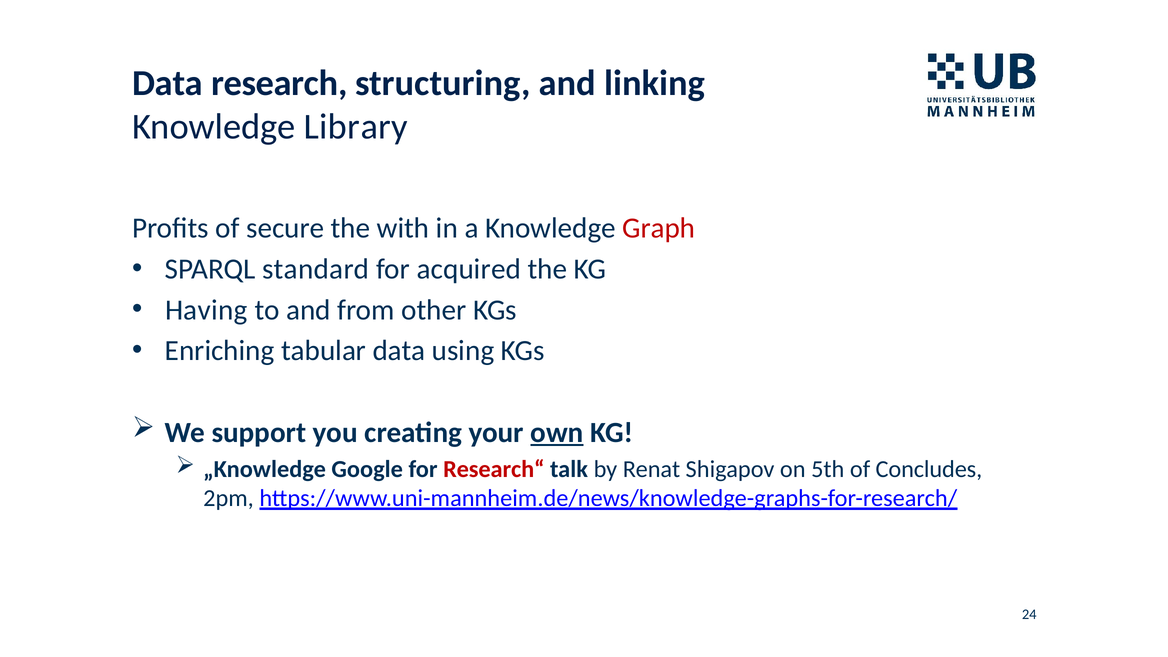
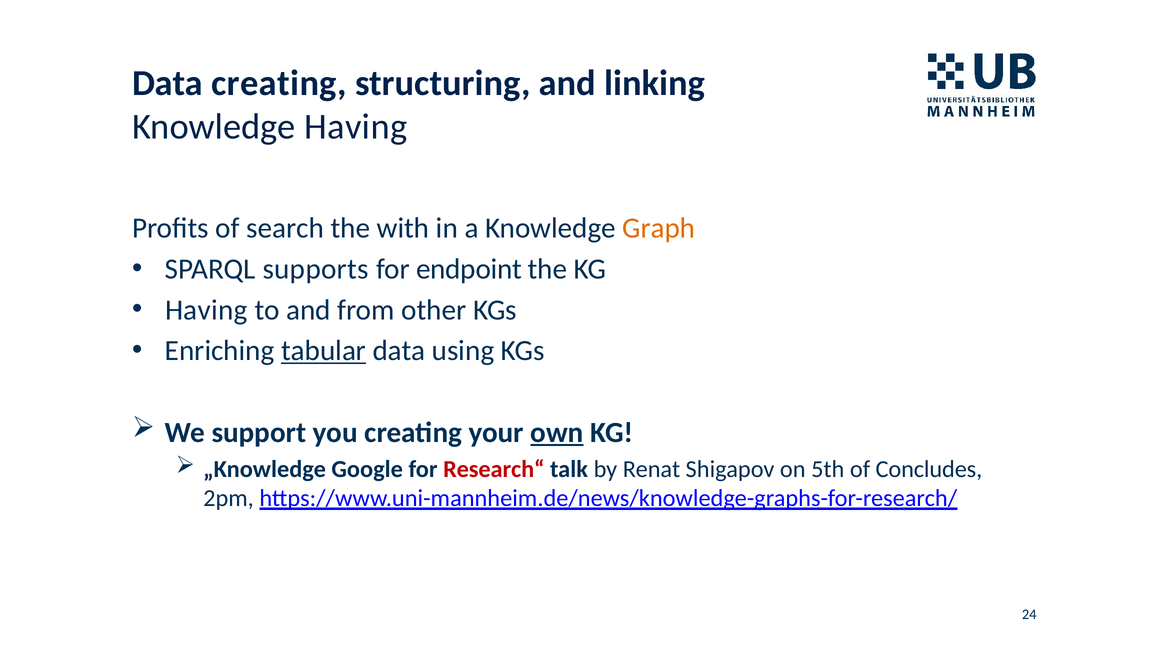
Data research: research -> creating (279, 83)
Knowledge Library: Library -> Having (356, 127)
secure: secure -> search (285, 228)
Graph colour: red -> orange (659, 228)
standard: standard -> supports (316, 269)
acquired: acquired -> endpoint (469, 269)
tabular underline: none -> present (324, 351)
